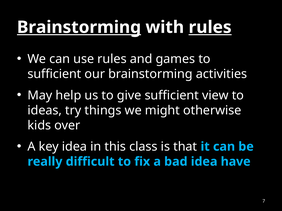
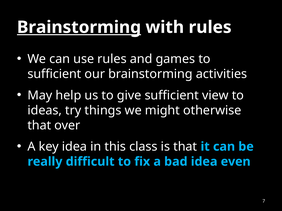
rules underline: present -> none (210, 27)
kids: kids -> that (39, 126)
have: have -> even (236, 162)
